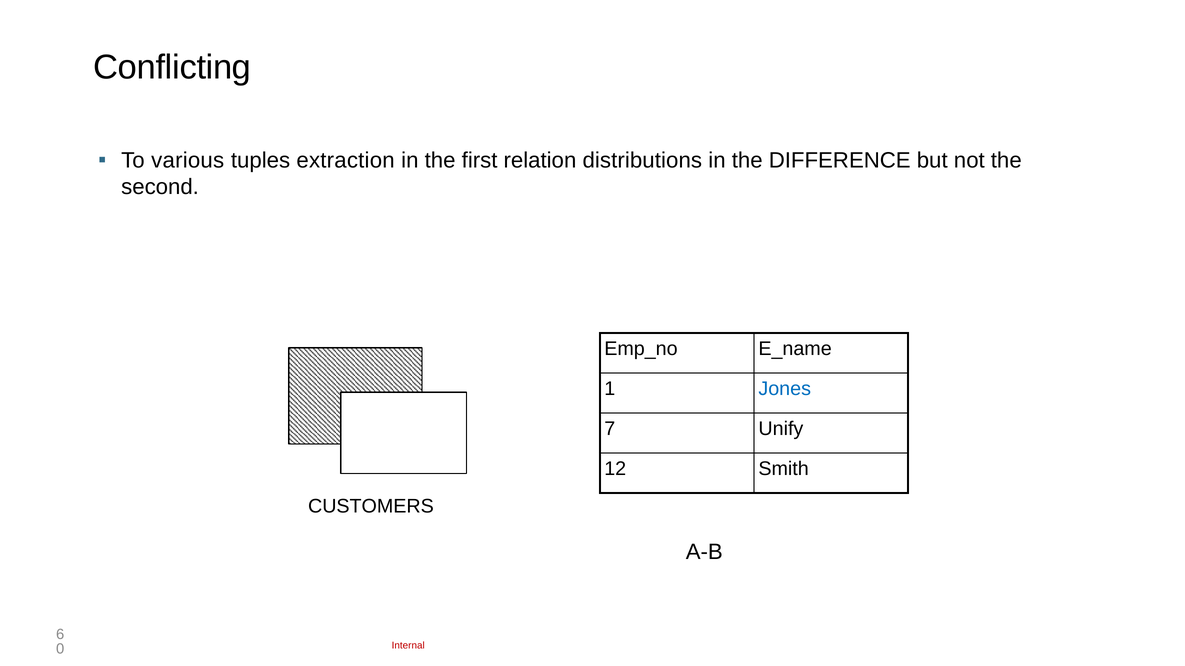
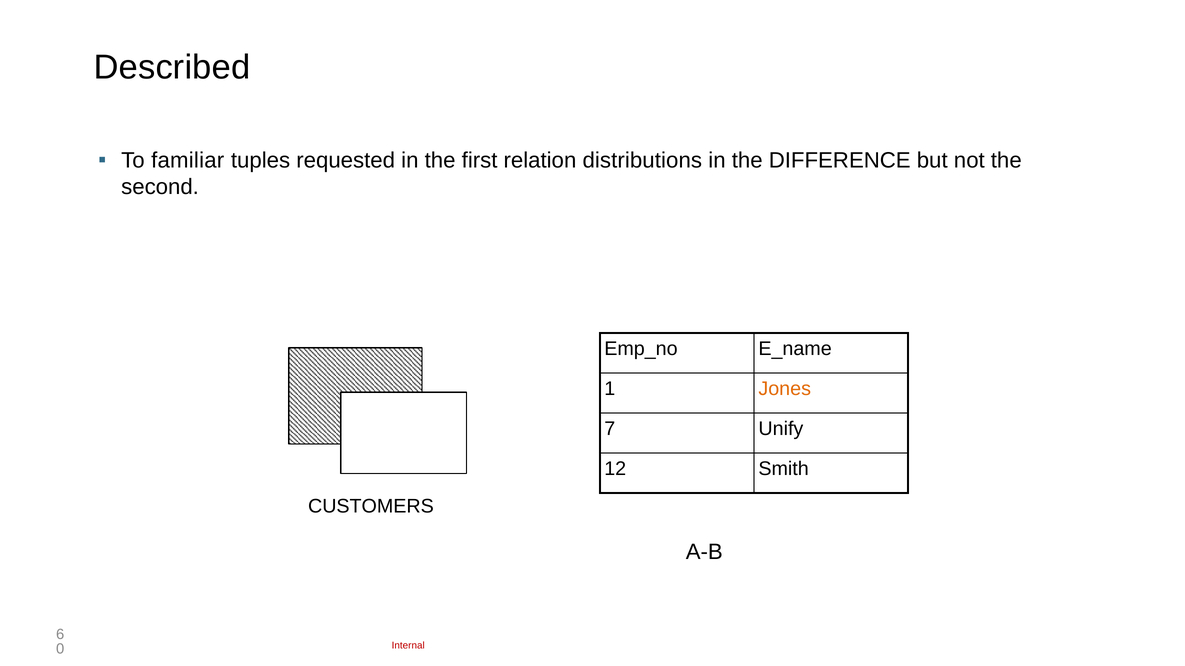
Conflicting: Conflicting -> Described (172, 67)
various: various -> familiar (188, 161)
extraction: extraction -> requested (346, 161)
Jones colour: blue -> orange (785, 389)
